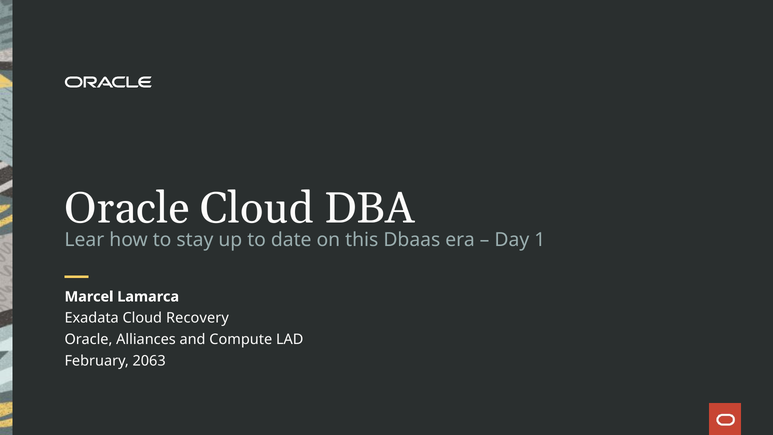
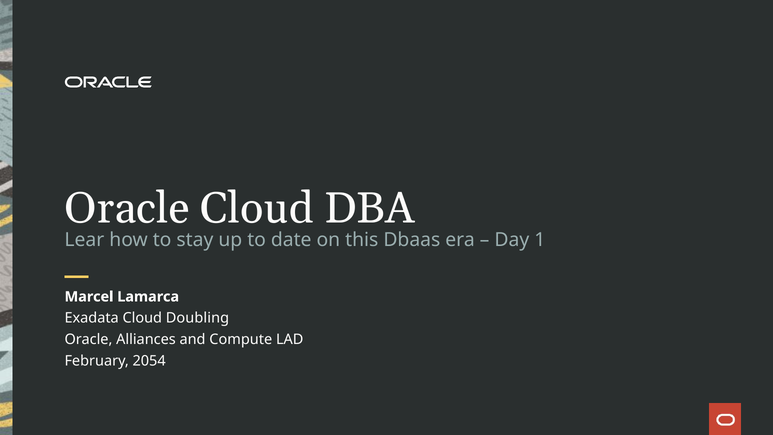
Recovery: Recovery -> Doubling (197, 318)
2063: 2063 -> 2054 (149, 361)
